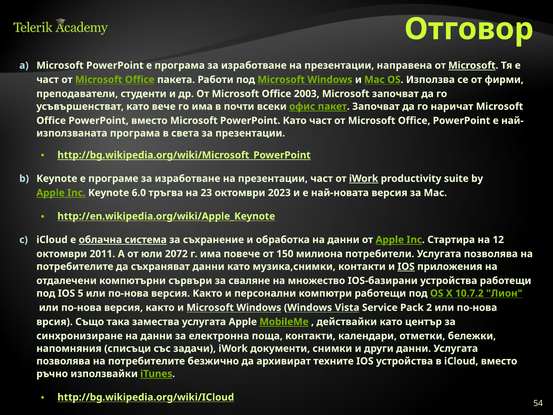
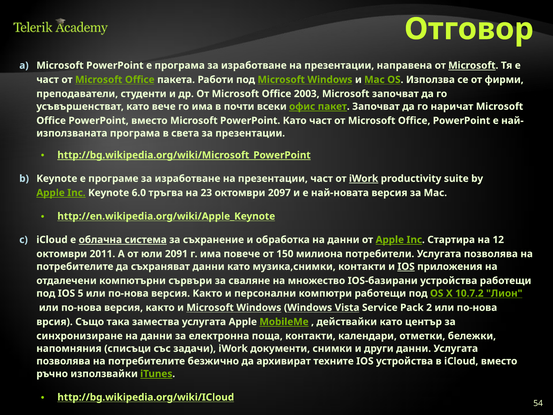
2023: 2023 -> 2097 (279, 193)
2072: 2072 -> 2091 (176, 254)
